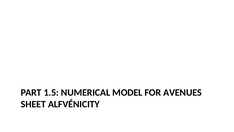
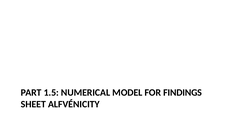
AVENUES: AVENUES -> FINDINGS (183, 92)
